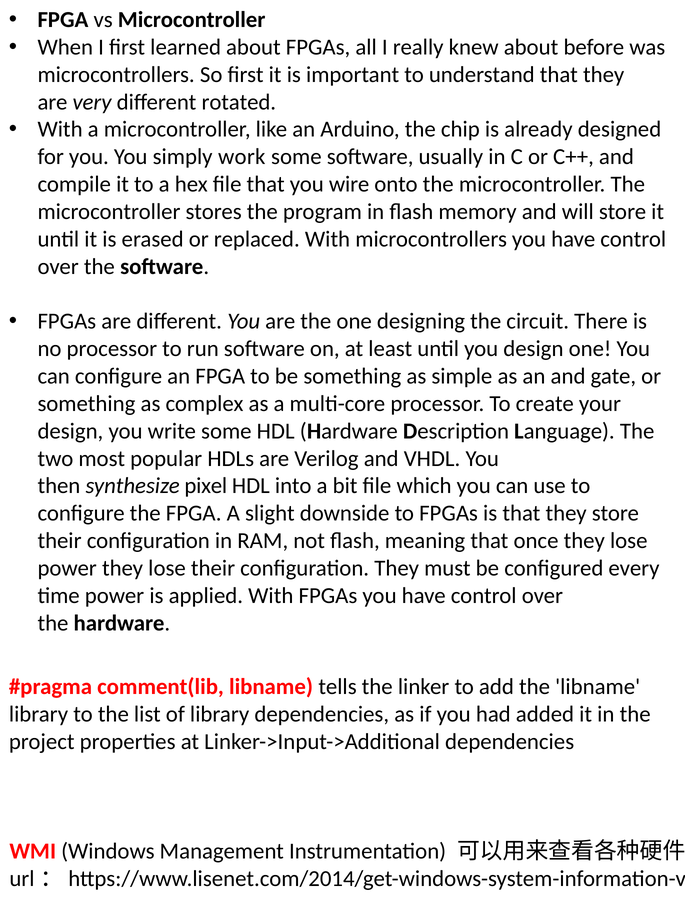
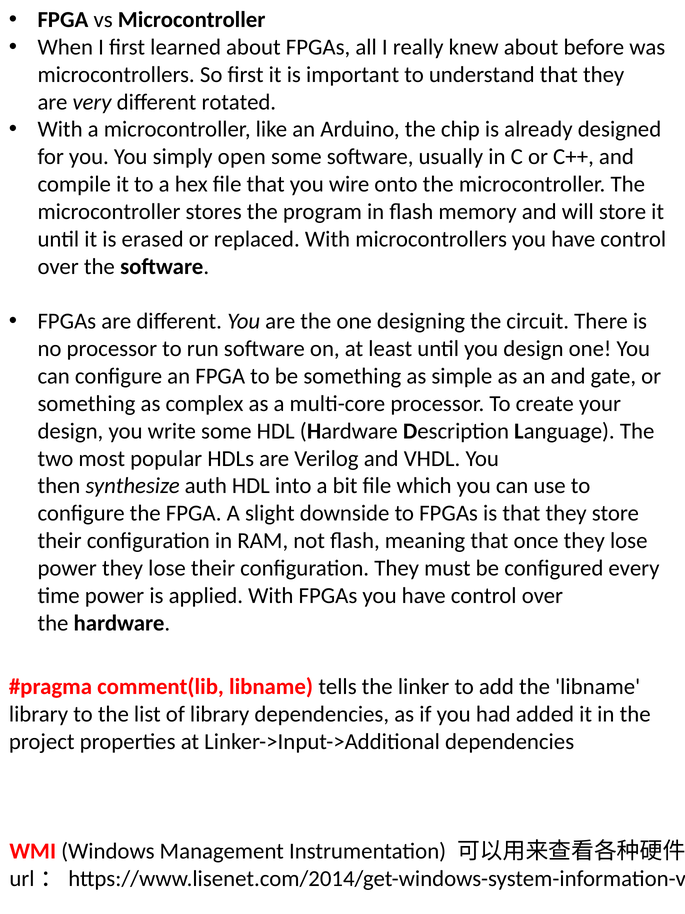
work: work -> open (242, 157)
pixel: pixel -> auth (206, 486)
